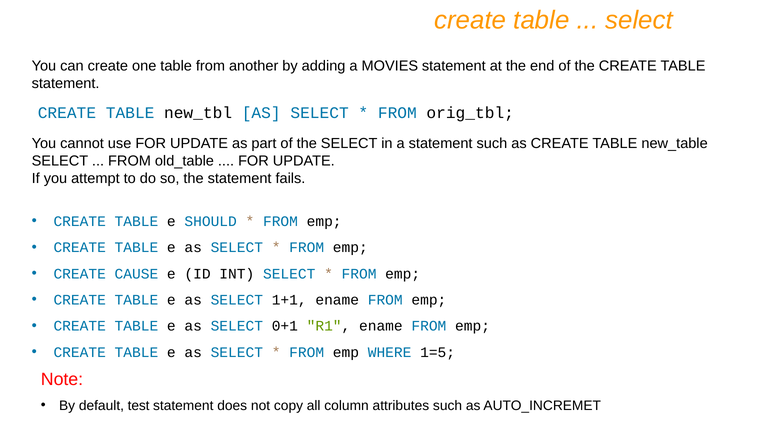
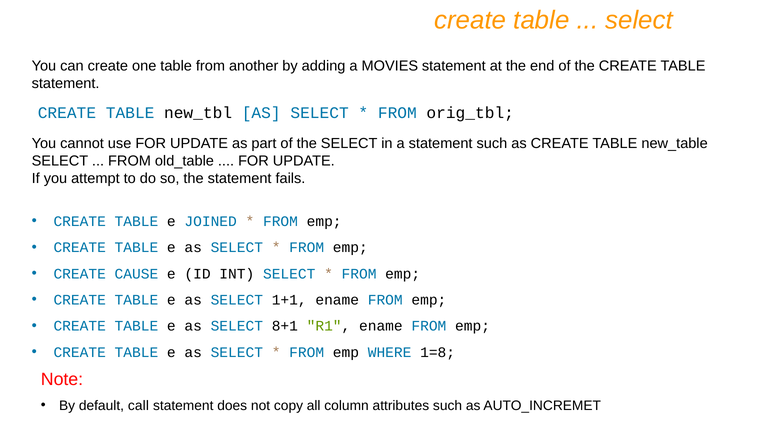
SHOULD: SHOULD -> JOINED (211, 222)
0+1: 0+1 -> 8+1 (285, 326)
1=5: 1=5 -> 1=8 (438, 353)
test: test -> call (138, 406)
